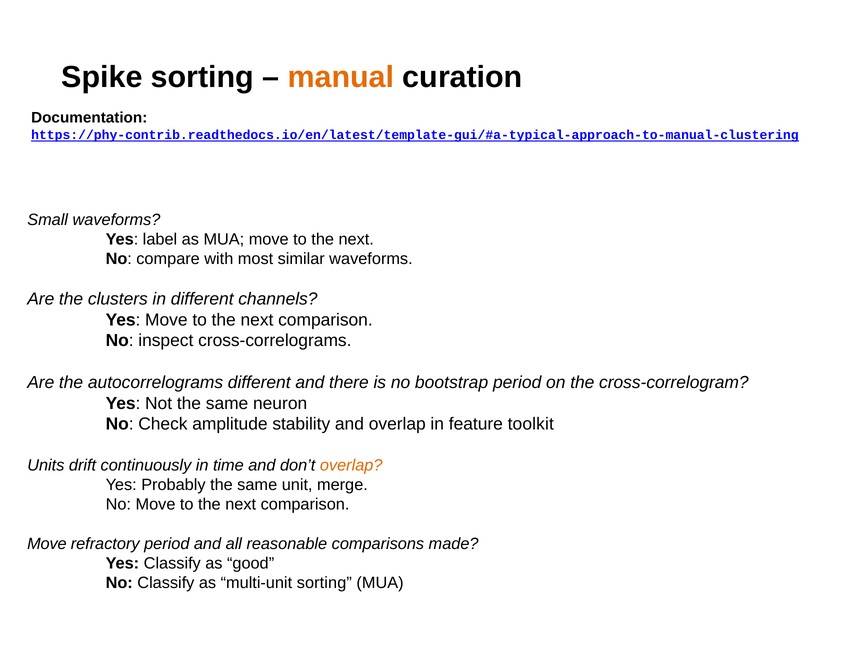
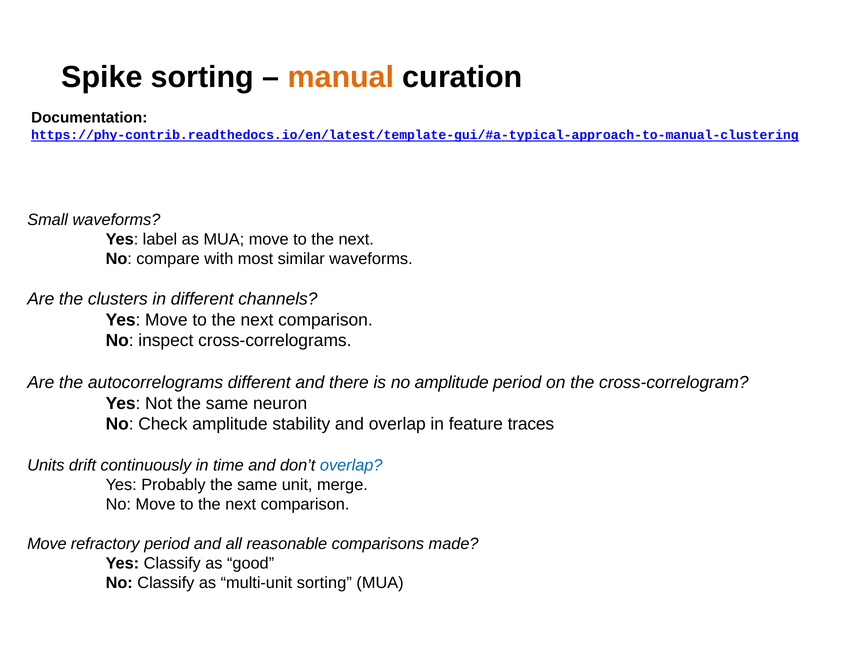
no bootstrap: bootstrap -> amplitude (452, 382)
toolkit: toolkit -> traces (531, 424)
overlap colour: orange -> blue (351, 465)
